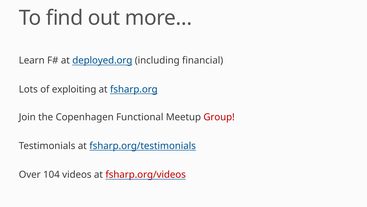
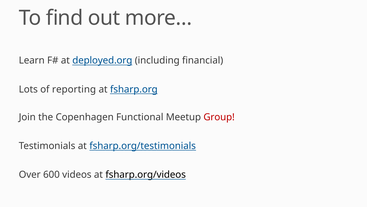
exploiting: exploiting -> reporting (74, 89)
104: 104 -> 600 (51, 174)
fsharp.org/videos colour: red -> black (146, 174)
